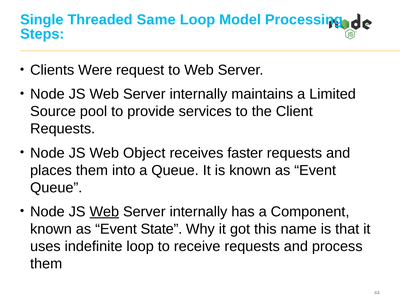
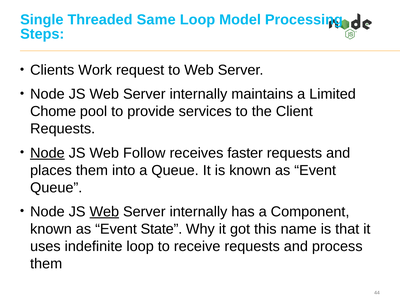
Were: Were -> Work (95, 70)
Source: Source -> Chome (53, 112)
Node underline: none -> present (47, 153)
Object: Object -> Follow (144, 153)
